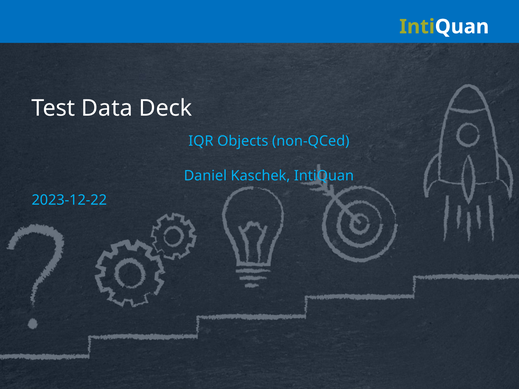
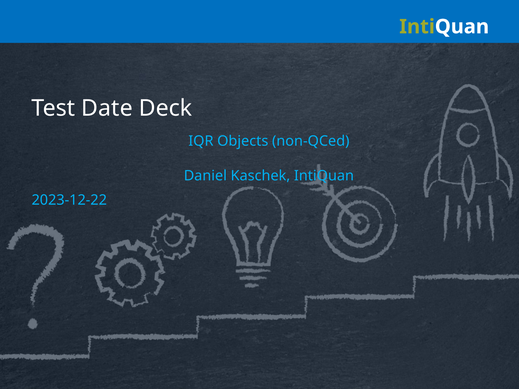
Data: Data -> Date (107, 108)
